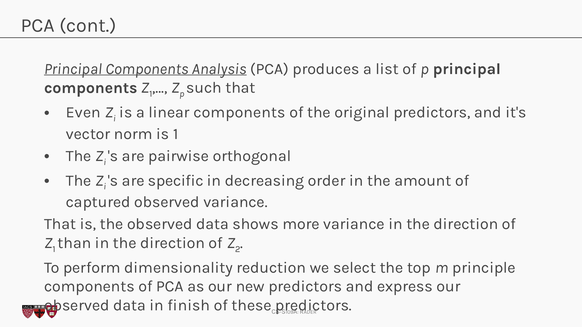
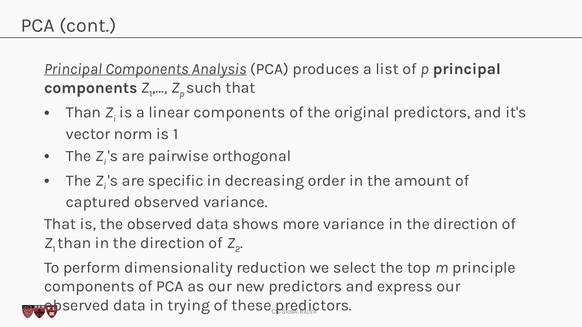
Even: Even -> Than (84, 112)
finish: finish -> trying (189, 306)
